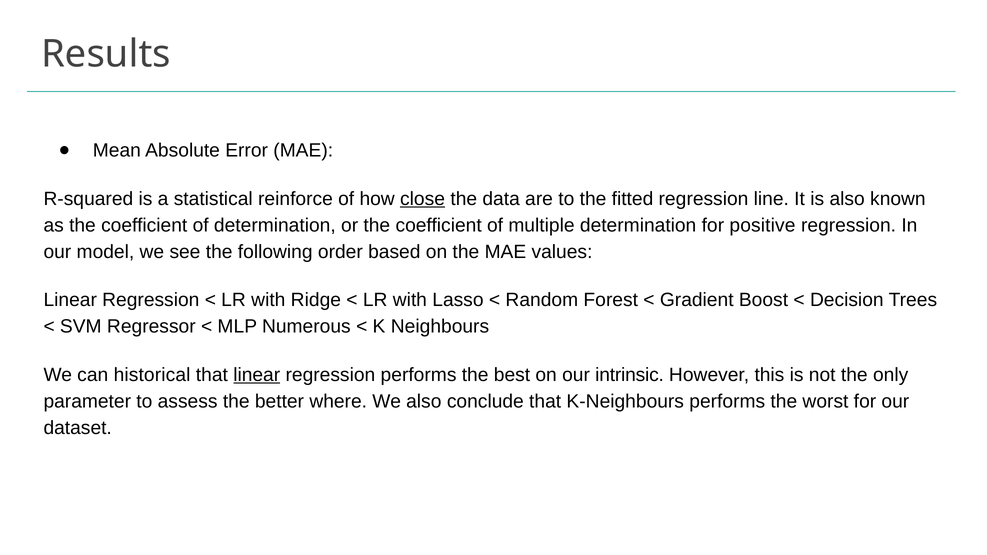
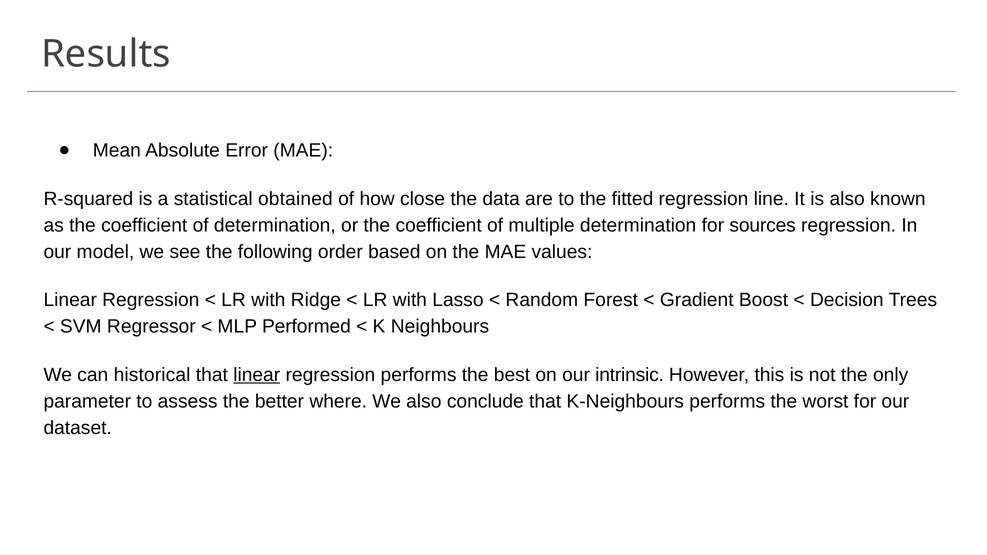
reinforce: reinforce -> obtained (295, 199)
close underline: present -> none (423, 199)
positive: positive -> sources (763, 225)
Numerous: Numerous -> Performed (306, 327)
